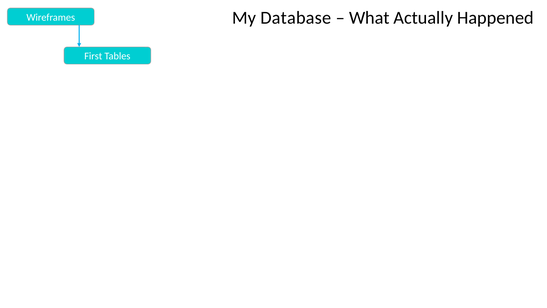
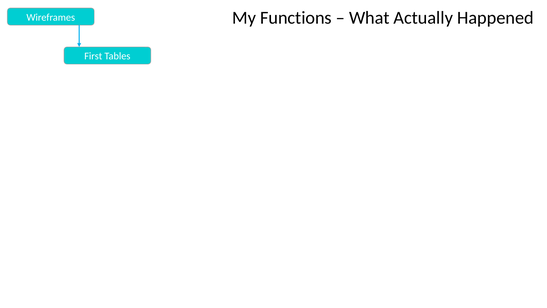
Database: Database -> Functions (296, 18)
